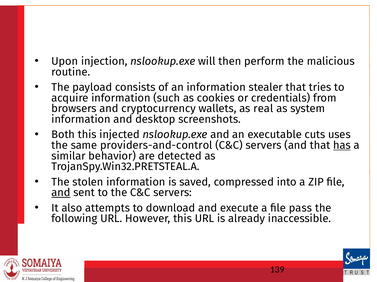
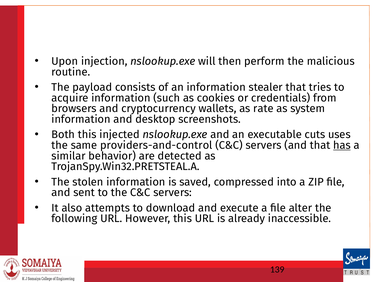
real: real -> rate (263, 109)
and underline: present -> none (61, 193)
pass: pass -> alter (300, 208)
